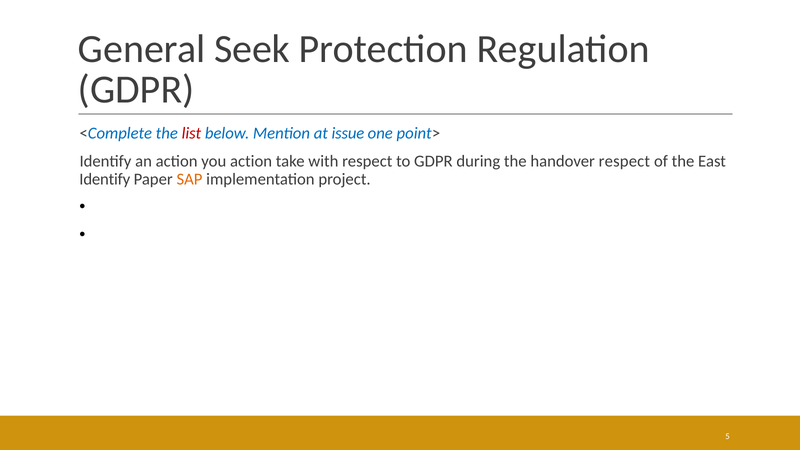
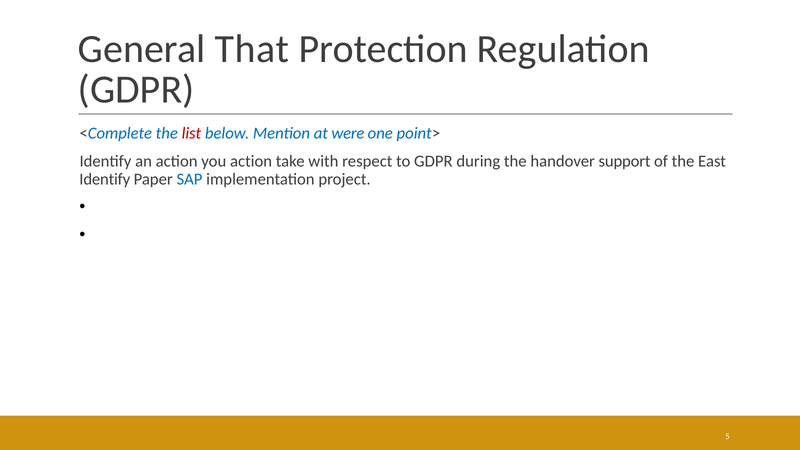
Seek: Seek -> That (252, 49)
issue: issue -> were (348, 133)
handover respect: respect -> support (625, 161)
SAP colour: orange -> blue (189, 179)
